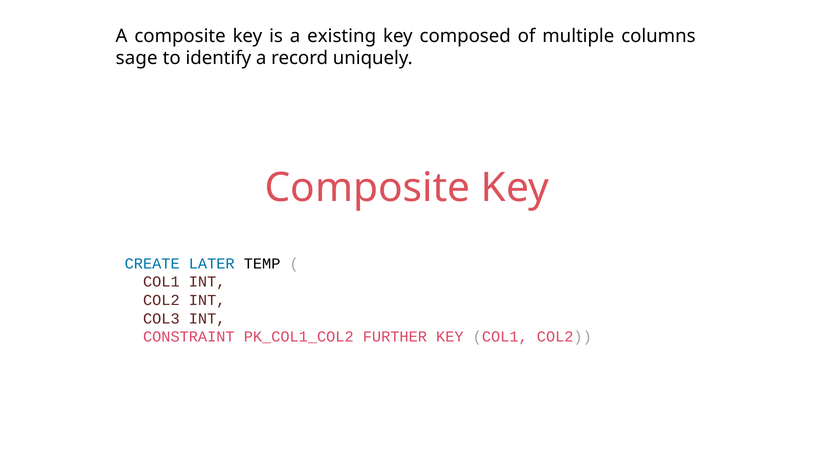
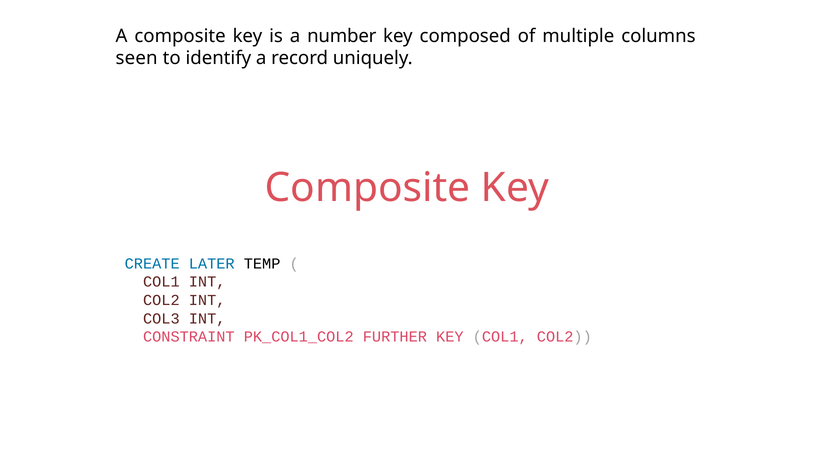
existing: existing -> number (342, 36)
sage: sage -> seen (137, 58)
